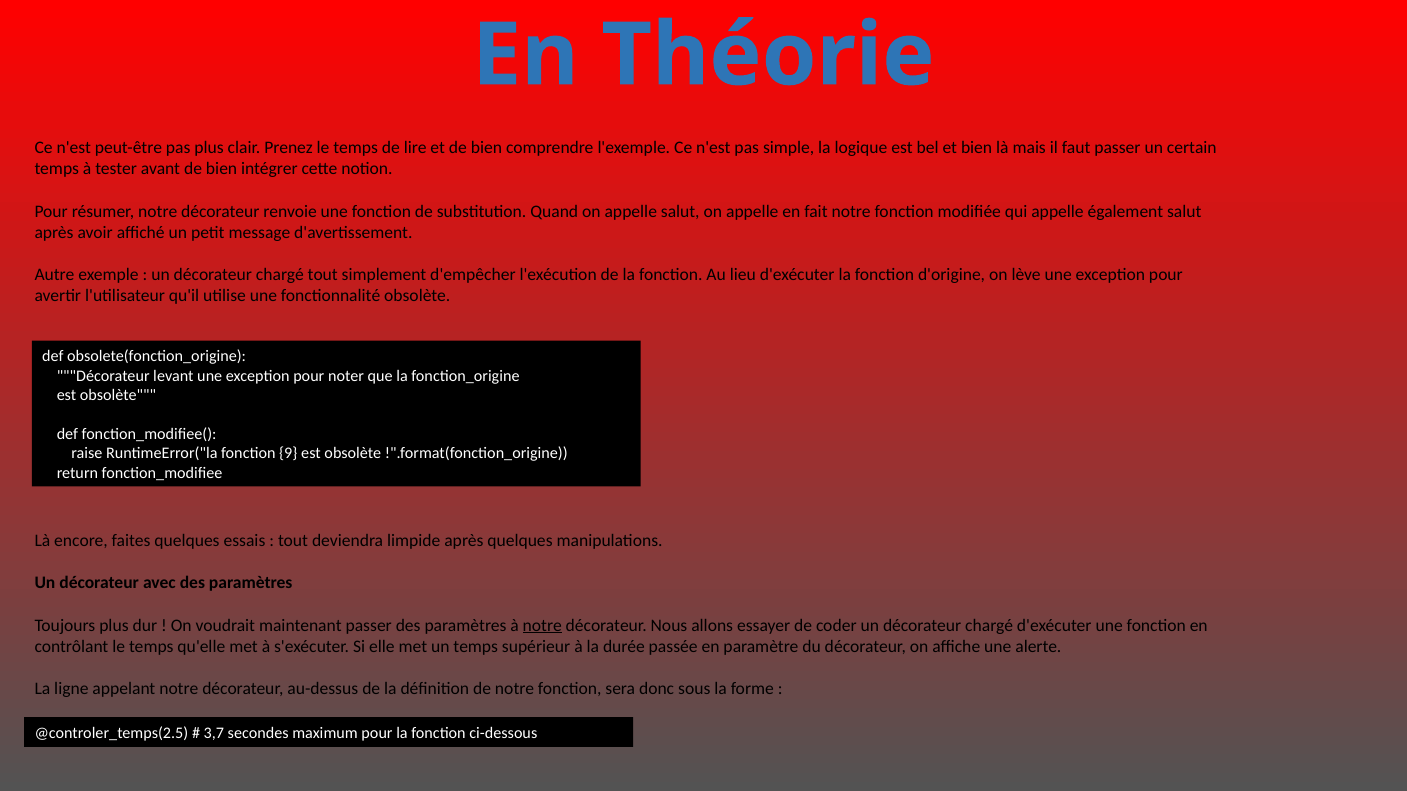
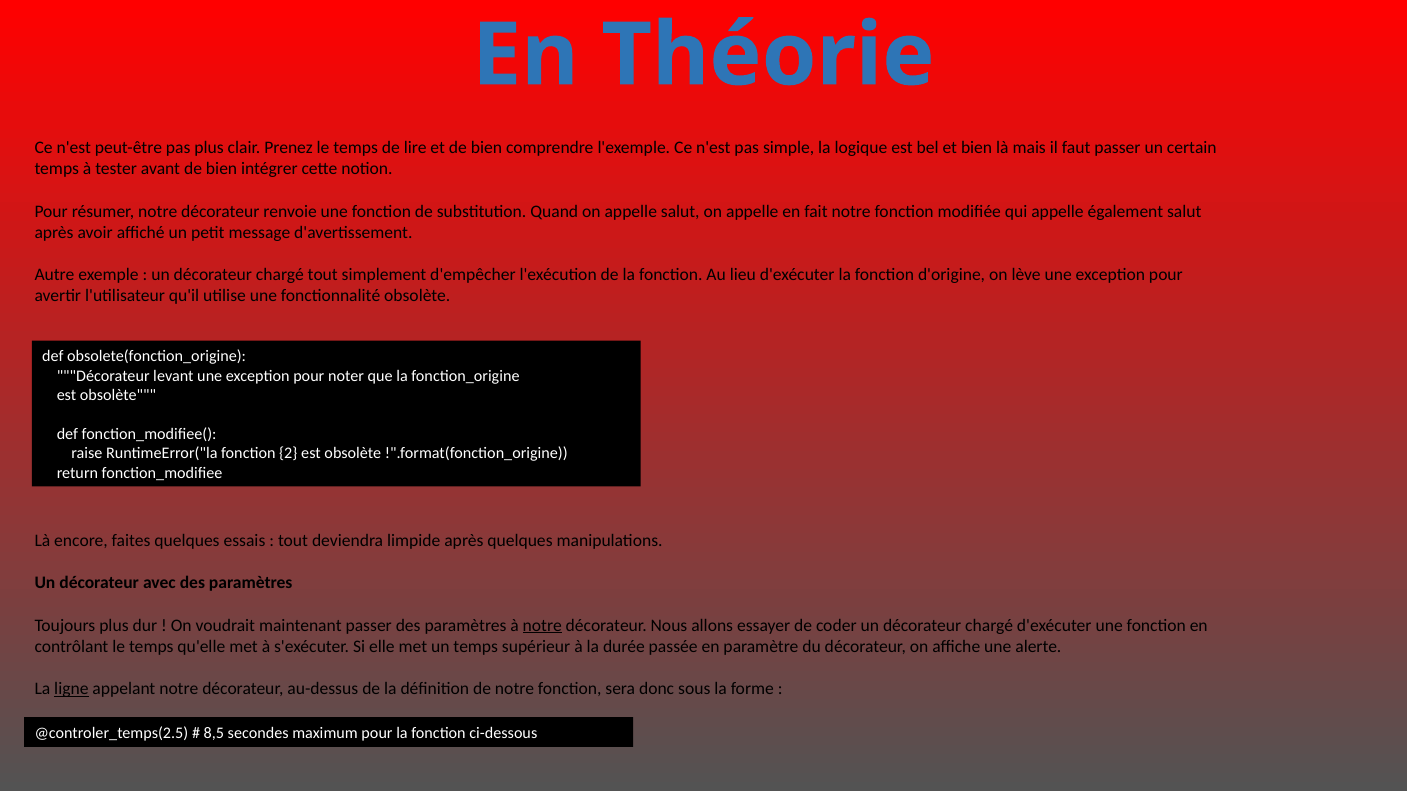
9: 9 -> 2 (288, 454)
ligne underline: none -> present (71, 689)
3,7: 3,7 -> 8,5 (214, 733)
